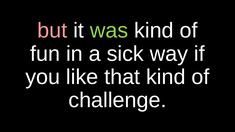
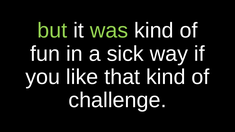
but colour: pink -> light green (52, 31)
